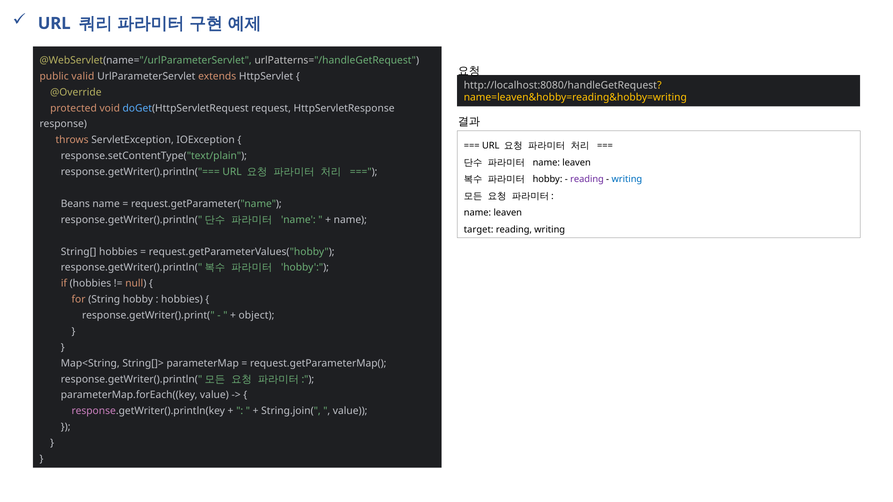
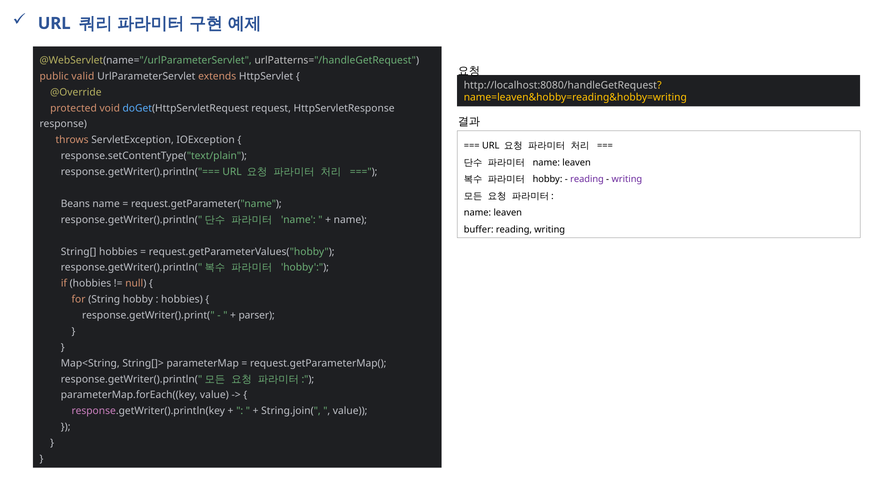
writing colour: blue -> purple (627, 179)
target: target -> buffer (479, 230)
object: object -> parser (257, 316)
